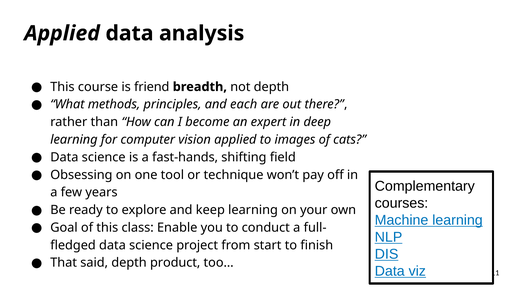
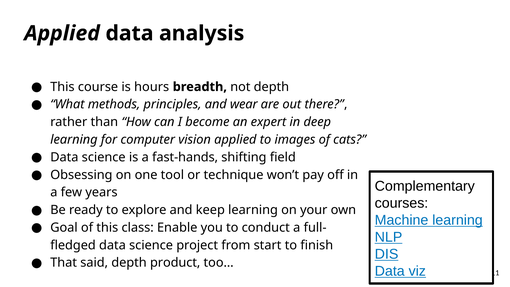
friend: friend -> hours (152, 87)
each: each -> wear (244, 104)
